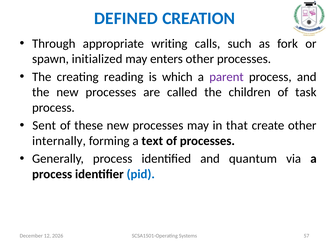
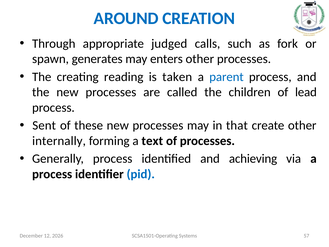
DEFINED: DEFINED -> AROUND (126, 18)
writing: writing -> judged (169, 44)
initialized: initialized -> generates (97, 59)
which: which -> taken (177, 77)
parent colour: purple -> blue (226, 77)
task: task -> lead (306, 92)
quantum: quantum -> achieving (253, 159)
